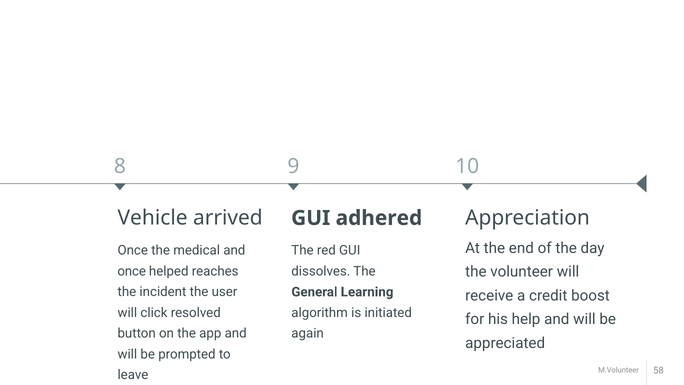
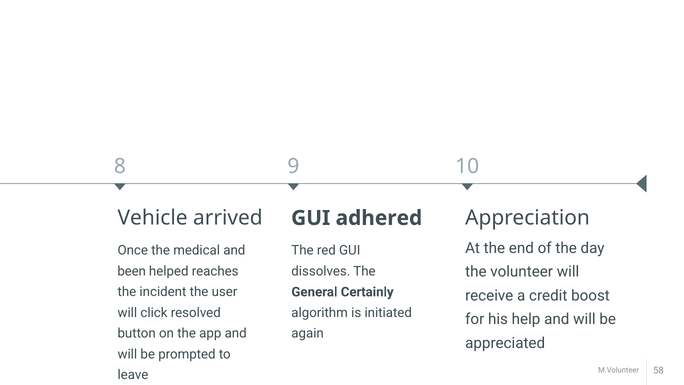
once: once -> been (132, 271)
Learning: Learning -> Certainly (367, 292)
